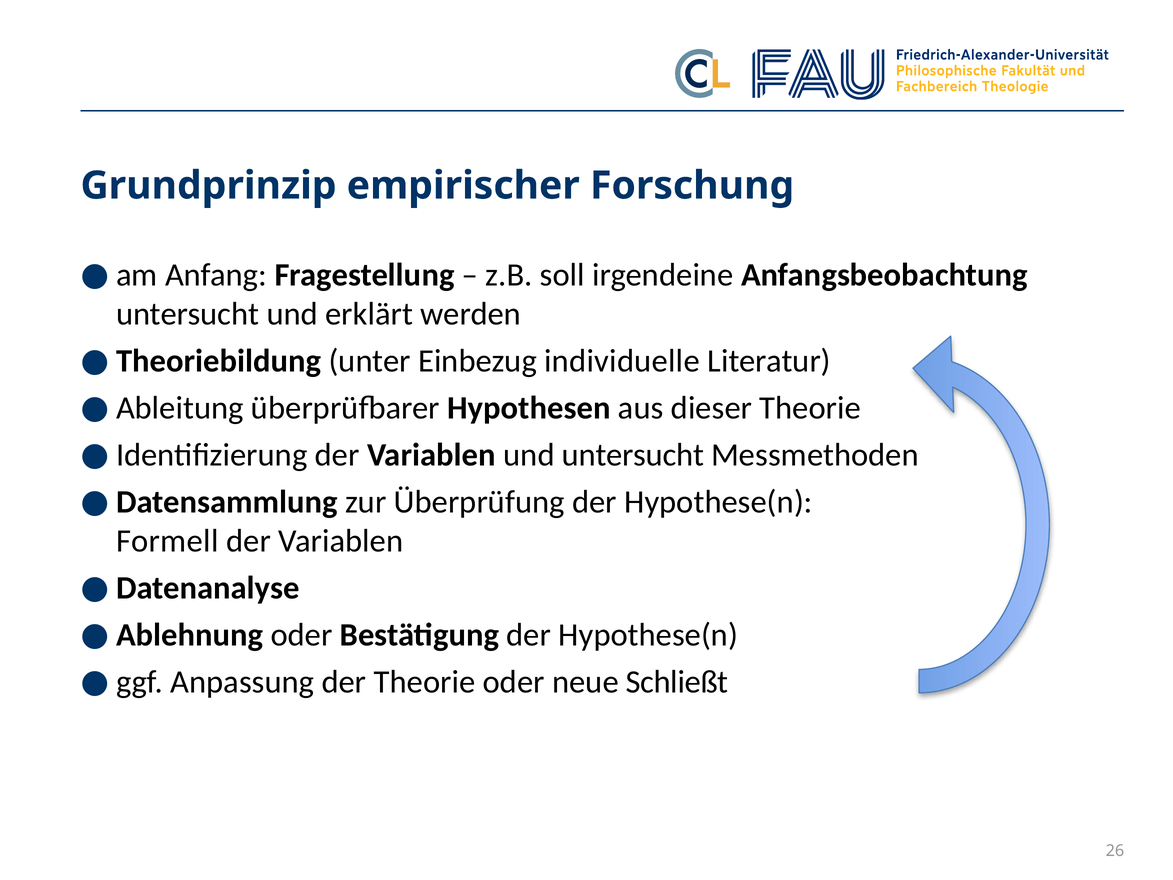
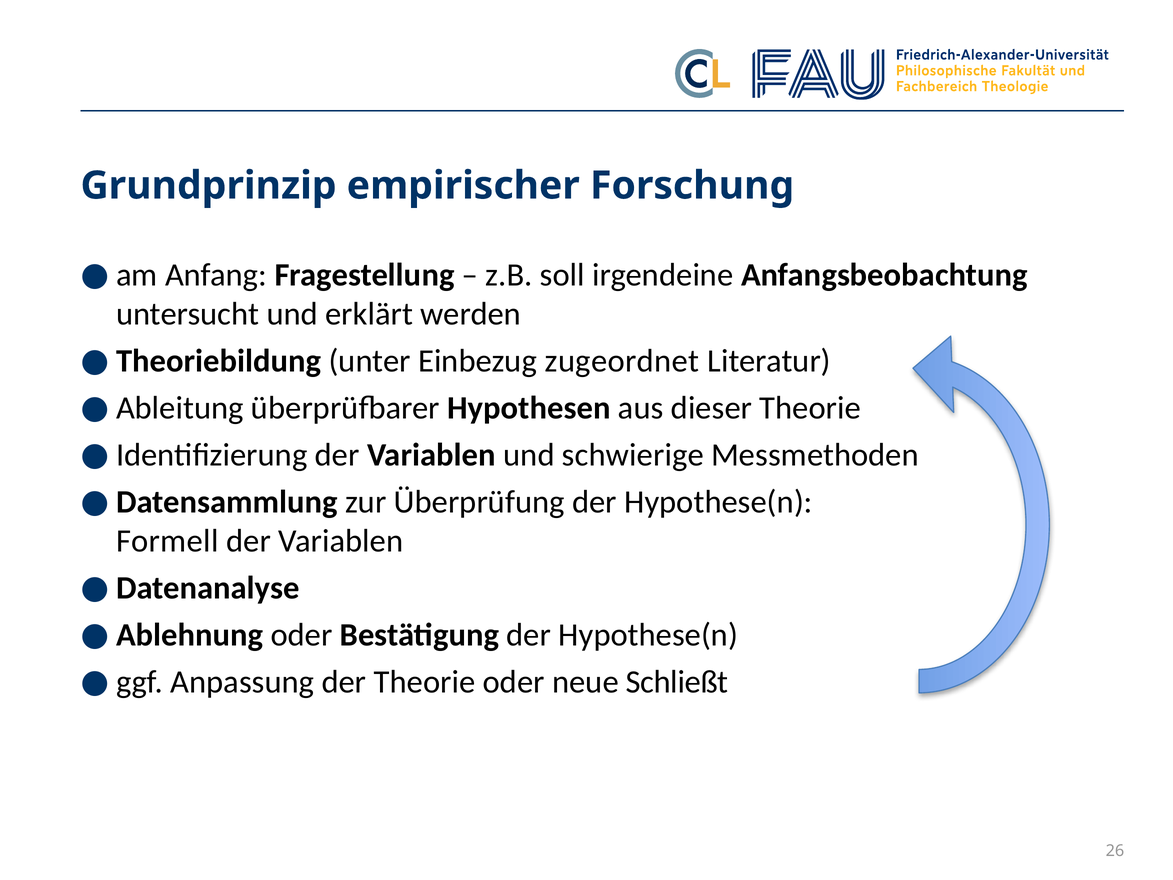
individuelle: individuelle -> zugeordnet (622, 361)
und untersucht: untersucht -> schwierige (633, 455)
